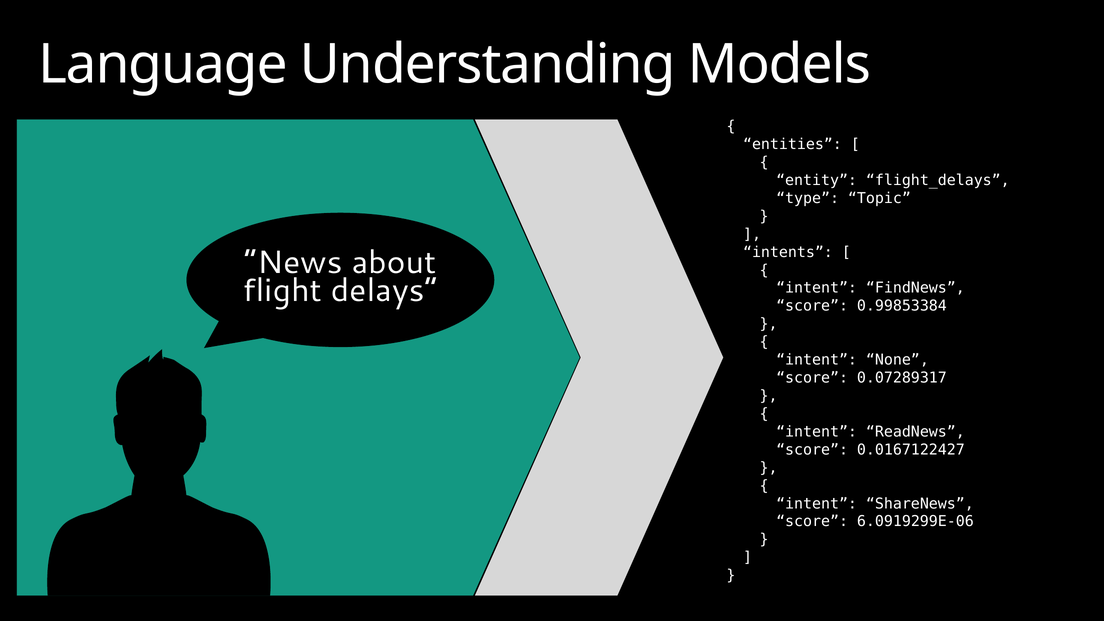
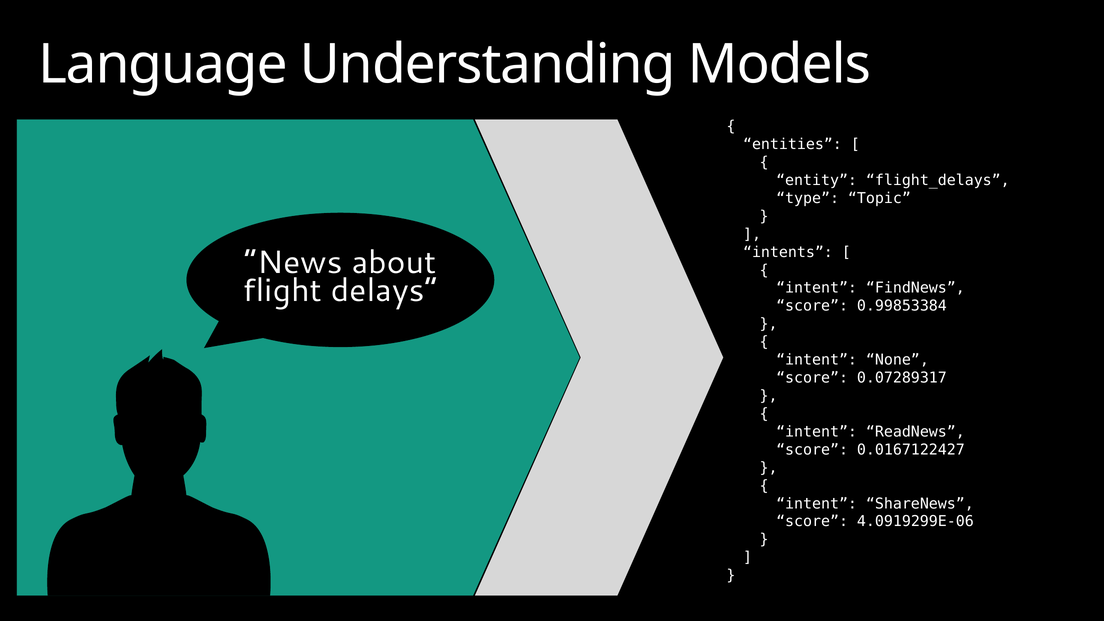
6.0919299E-06: 6.0919299E-06 -> 4.0919299E-06 (915, 522)
